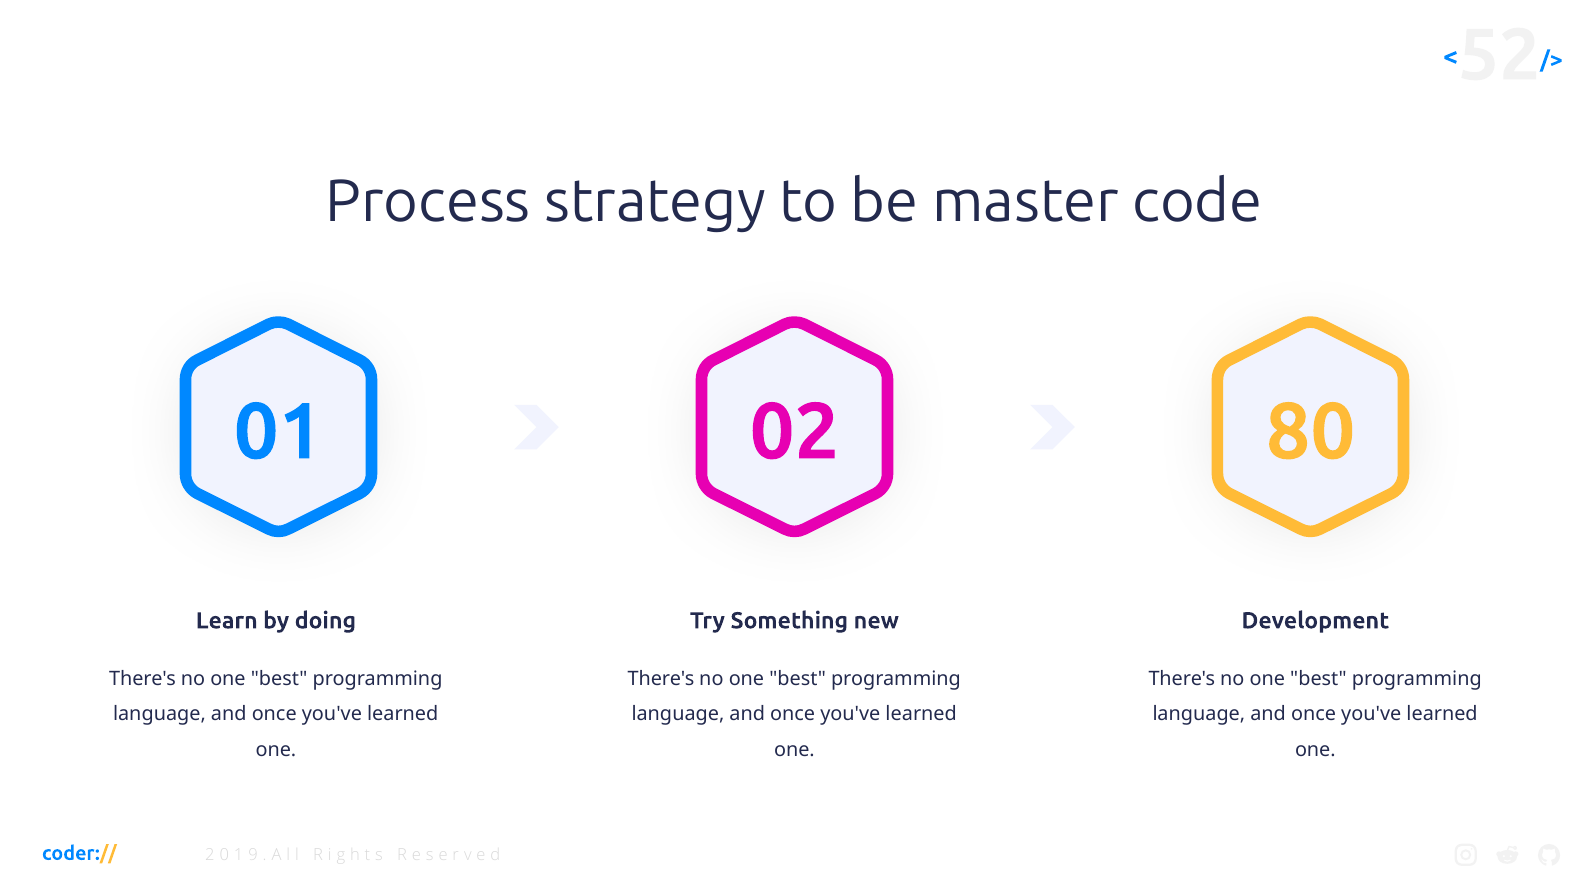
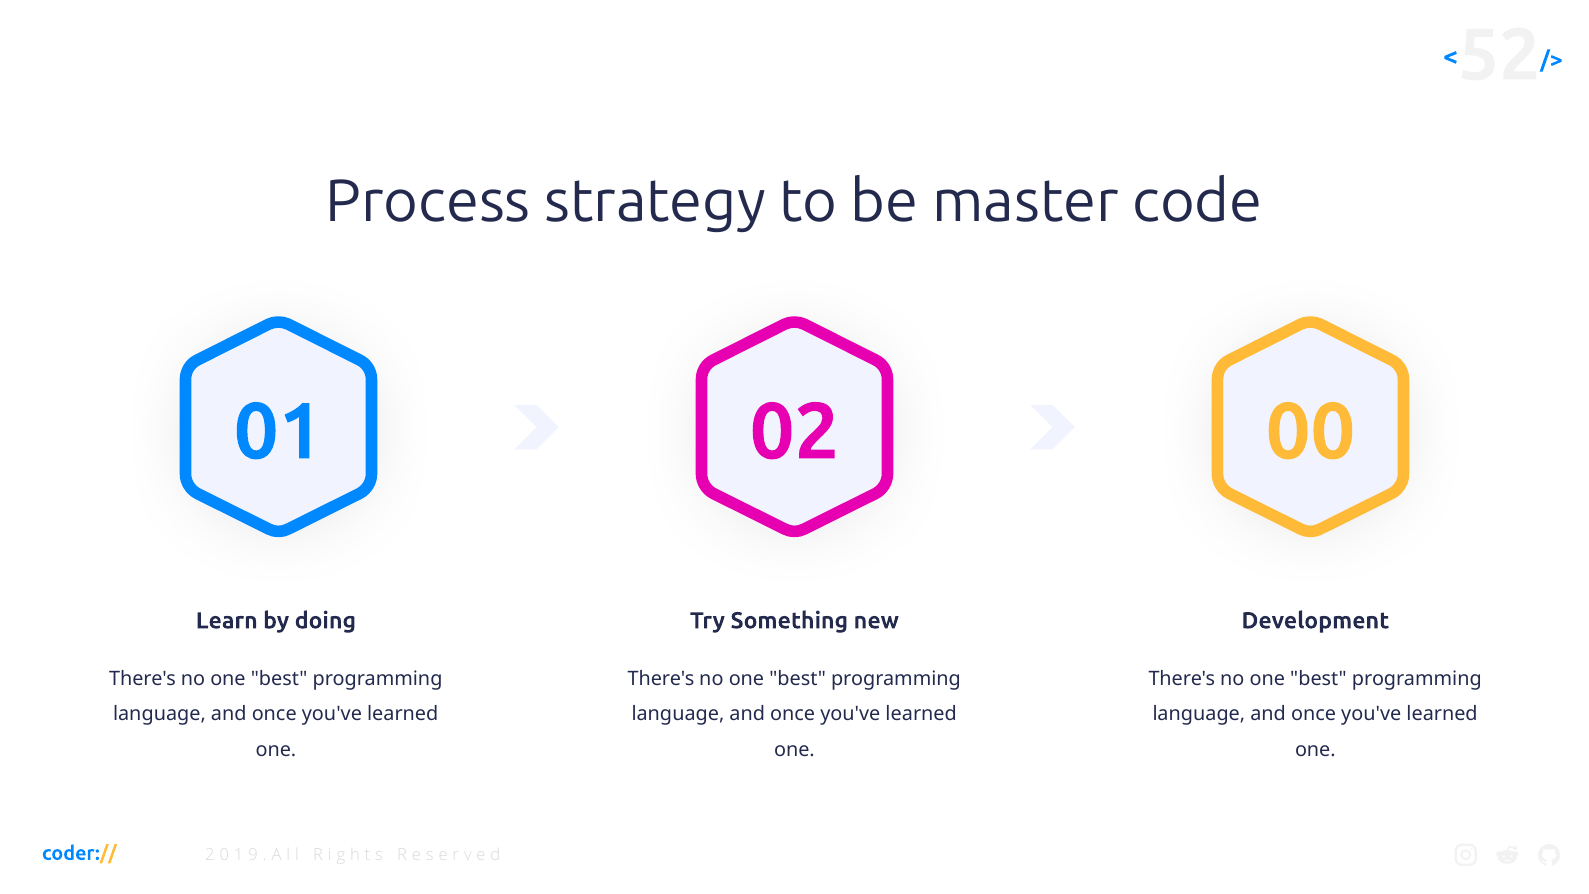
80: 80 -> 00 (1310, 432)
